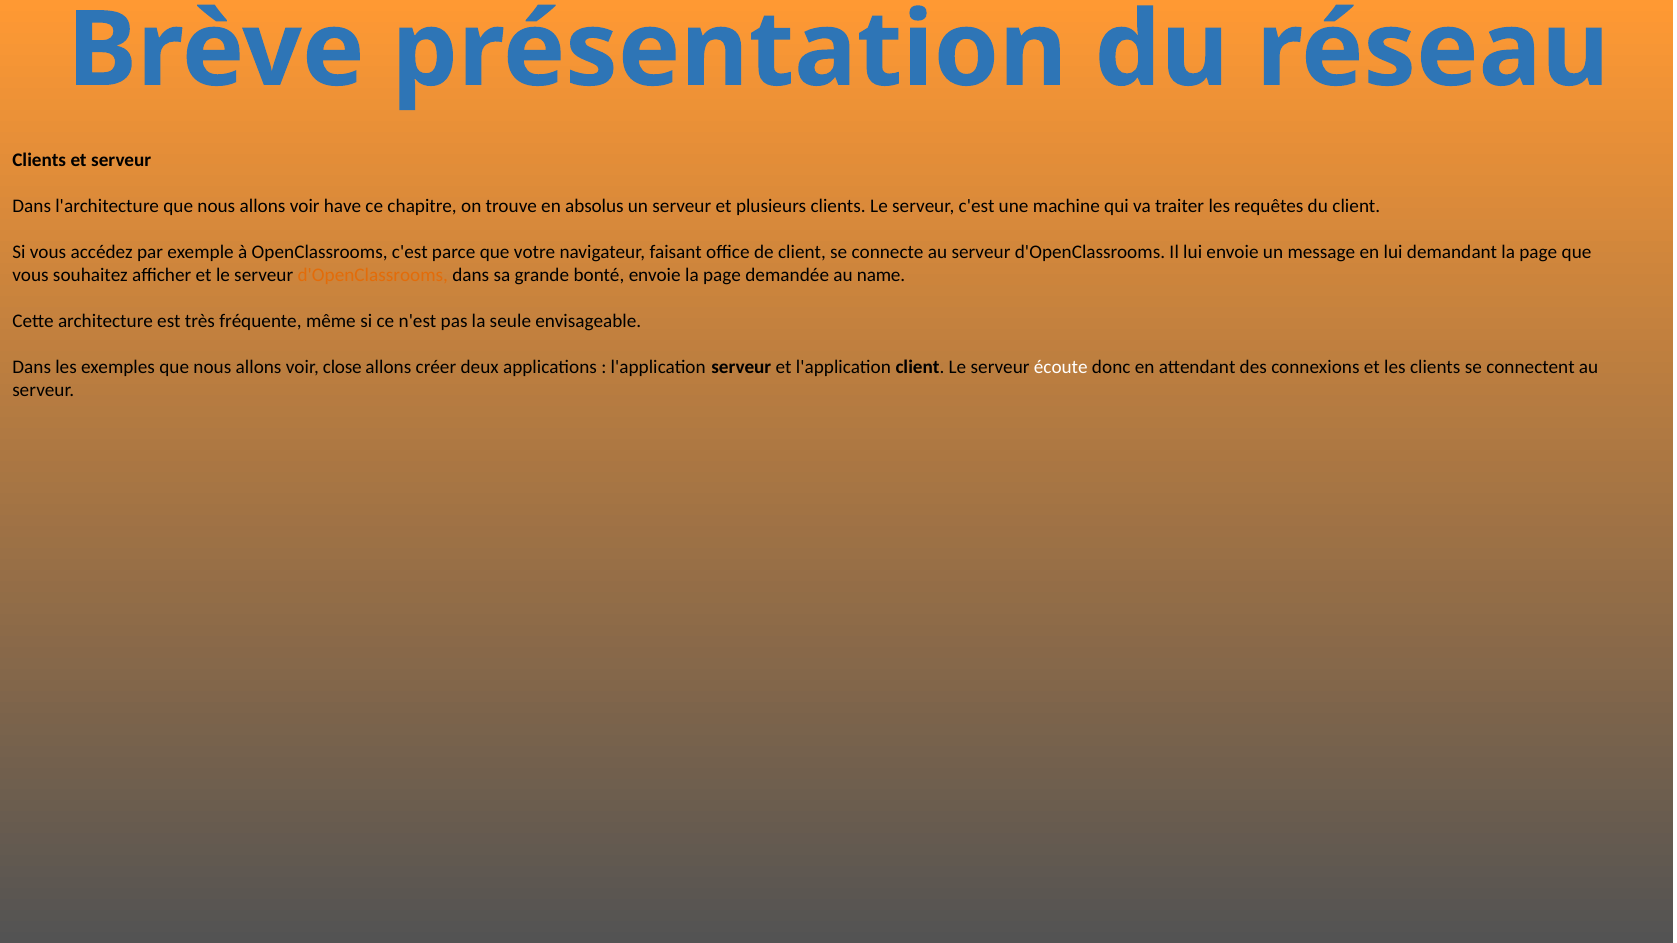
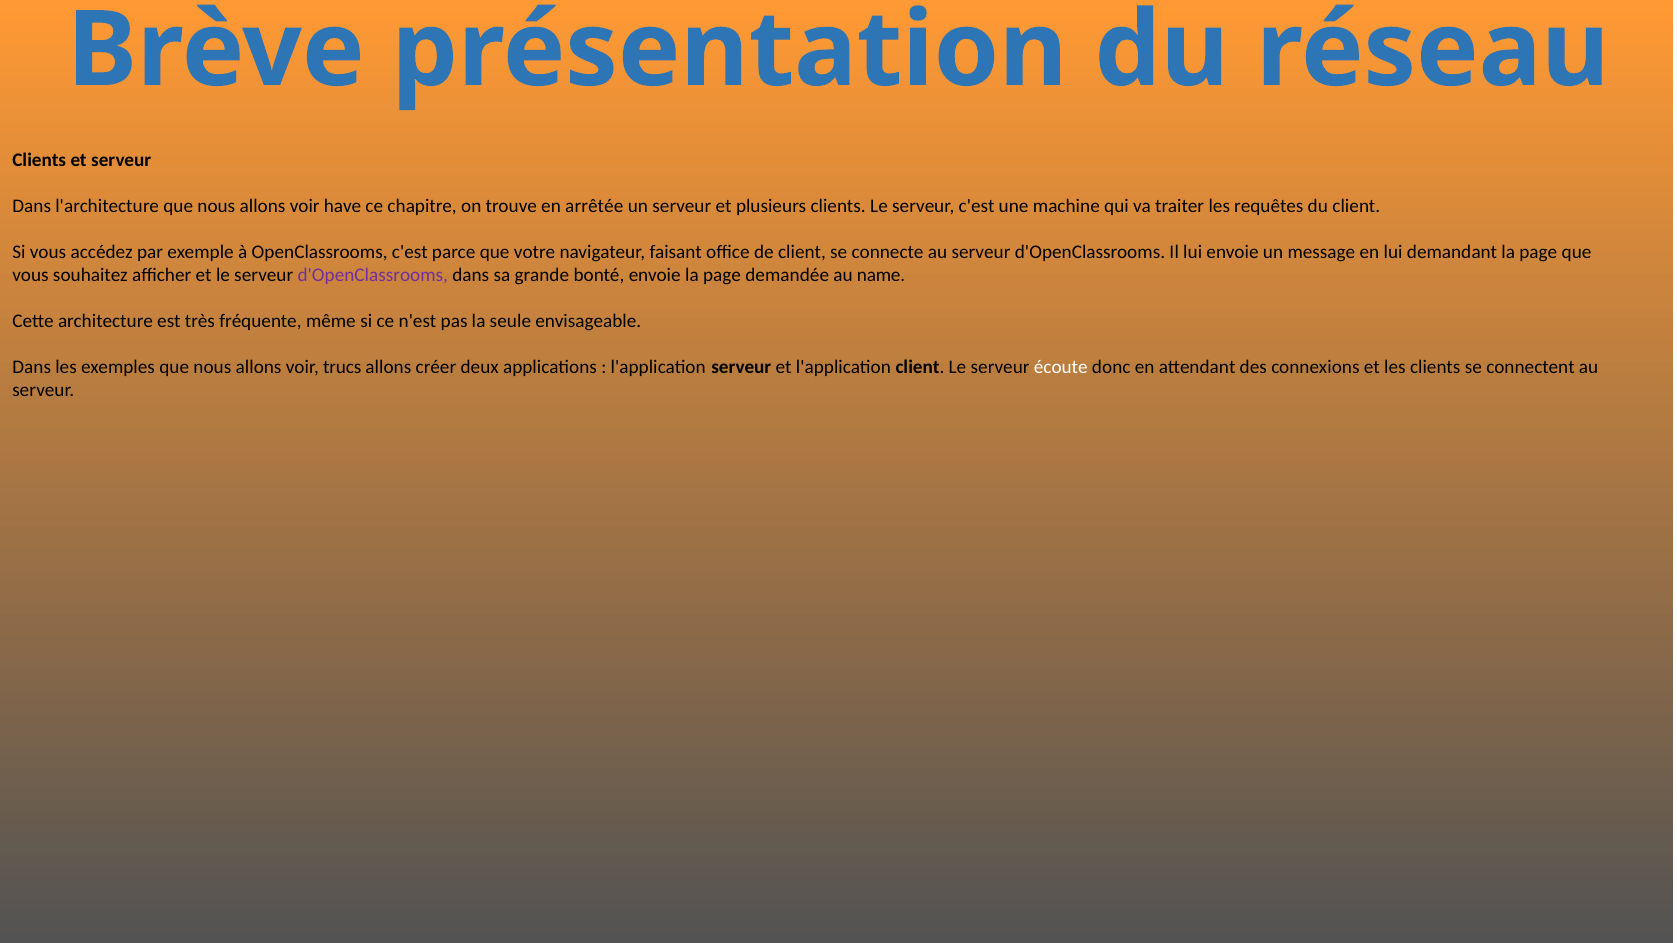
absolus: absolus -> arrêtée (594, 206)
d'OpenClassrooms colour: orange -> purple (373, 275)
close: close -> trucs (342, 368)
